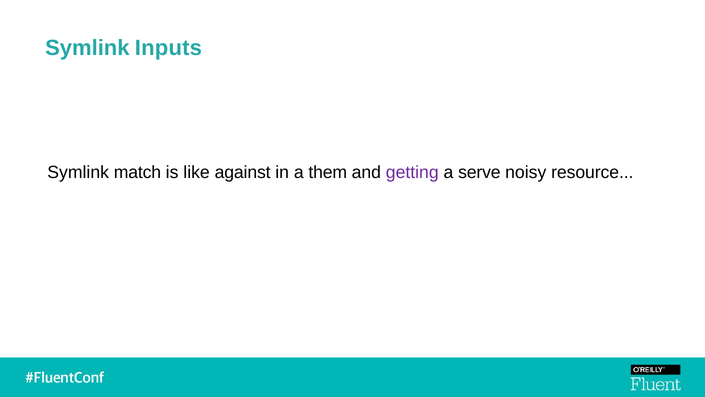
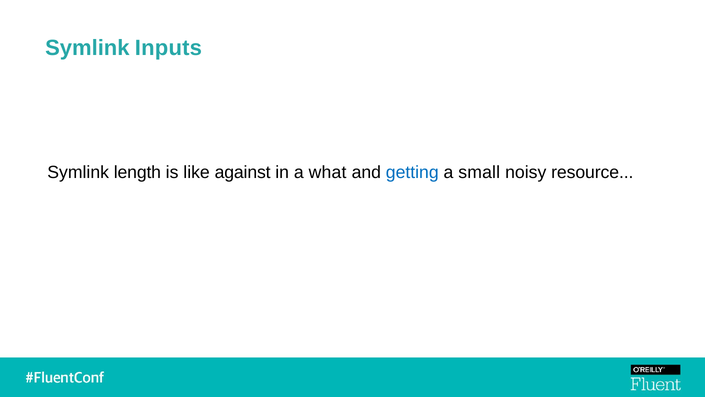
match: match -> length (137, 172)
them: them -> what (328, 172)
getting colour: purple -> blue (412, 172)
serve: serve -> small (479, 172)
